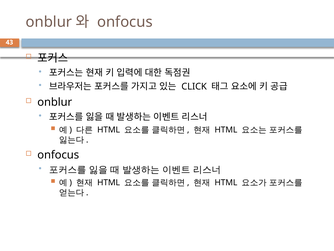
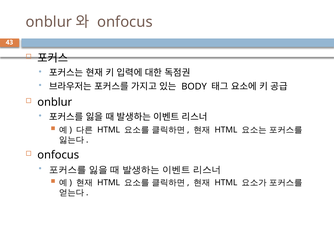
CLICK: CLICK -> BODY (194, 86)
